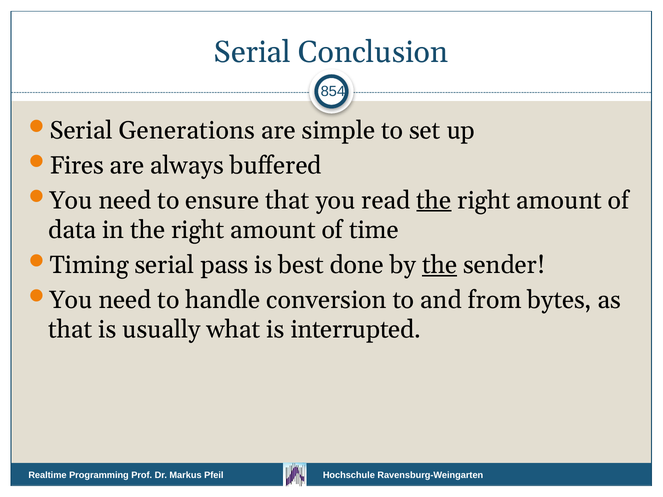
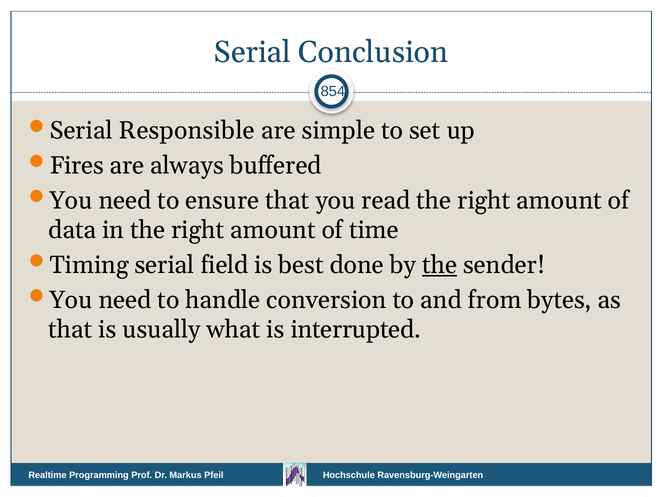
Generations: Generations -> Responsible (187, 131)
the underline: present -> none (434, 200)
pass: pass -> field (225, 265)
